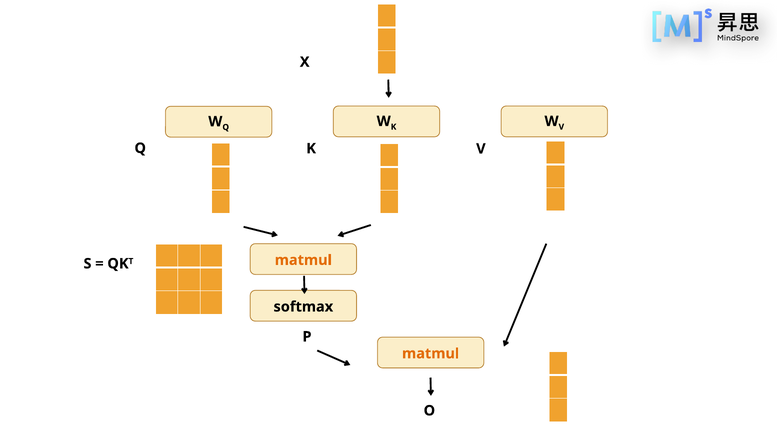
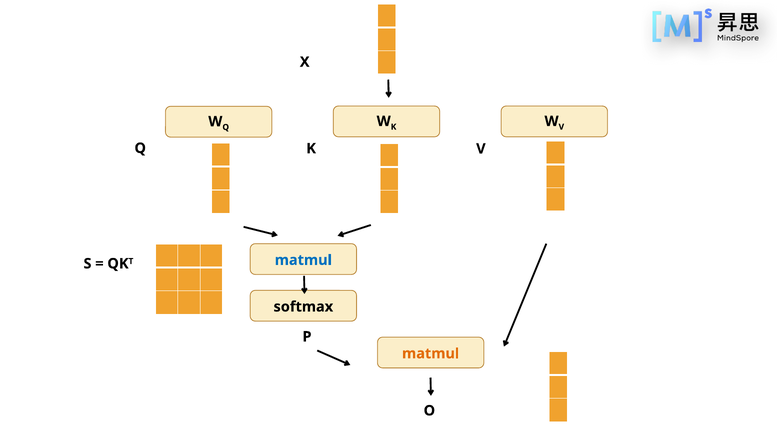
matmul colour: orange -> blue (303, 260)
